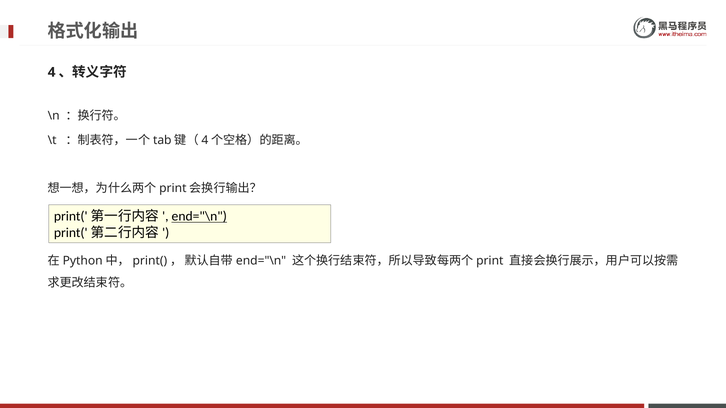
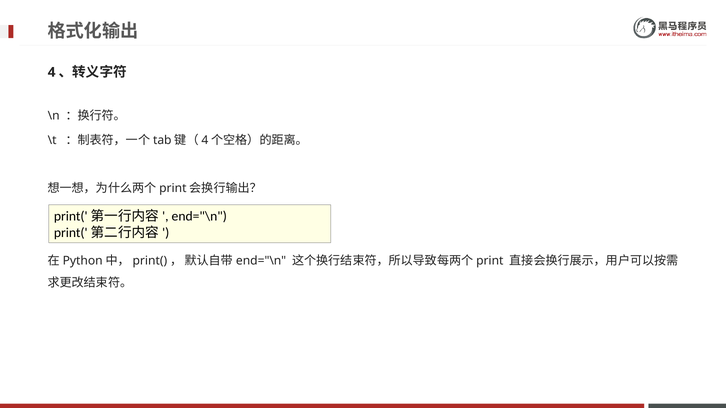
end="\n underline: present -> none (199, 217)
